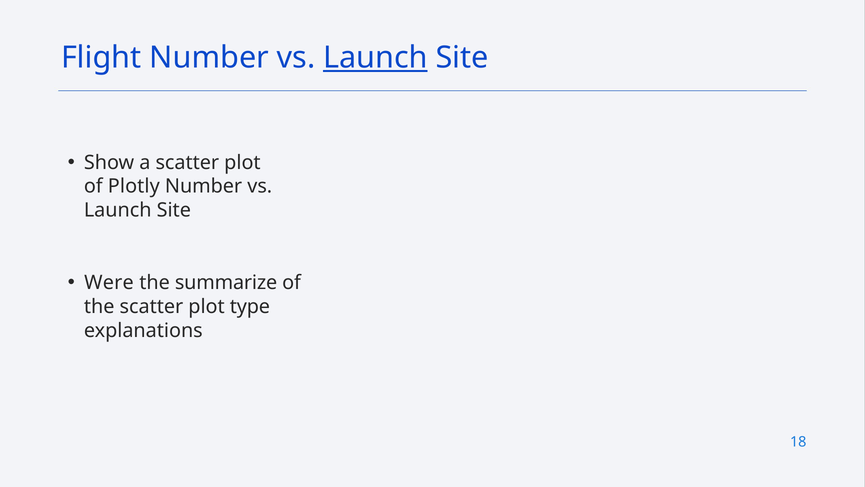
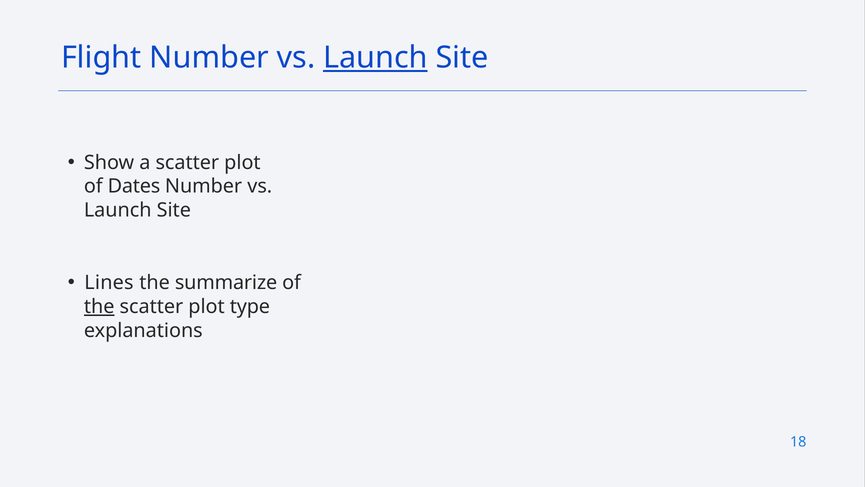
Plotly: Plotly -> Dates (134, 186)
Were: Were -> Lines (109, 283)
the underline: none -> present (99, 306)
